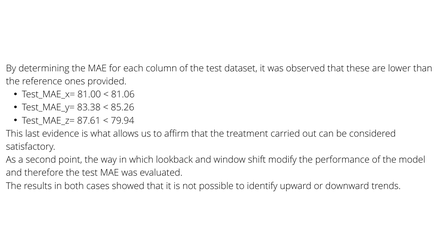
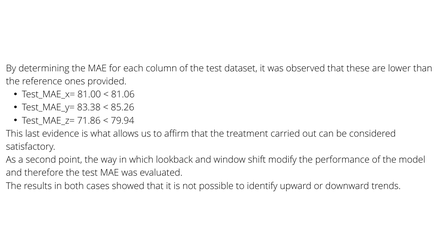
87.61: 87.61 -> 71.86 (89, 121)
